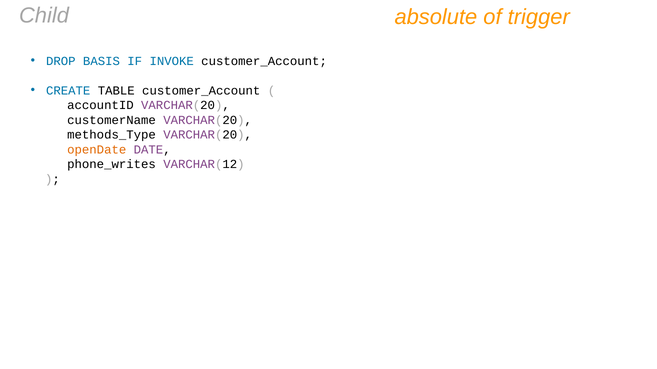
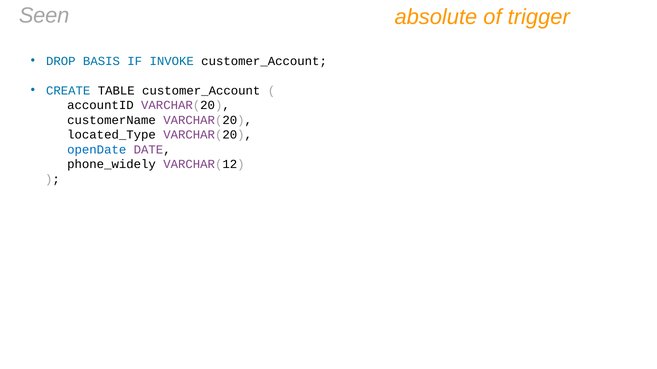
Child: Child -> Seen (44, 16)
methods_Type: methods_Type -> located_Type (112, 135)
openDate colour: orange -> blue (97, 150)
phone_writes: phone_writes -> phone_widely (112, 165)
